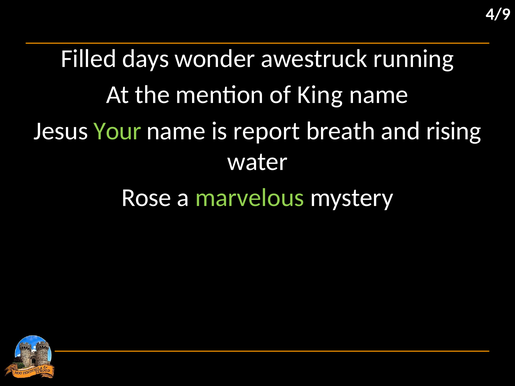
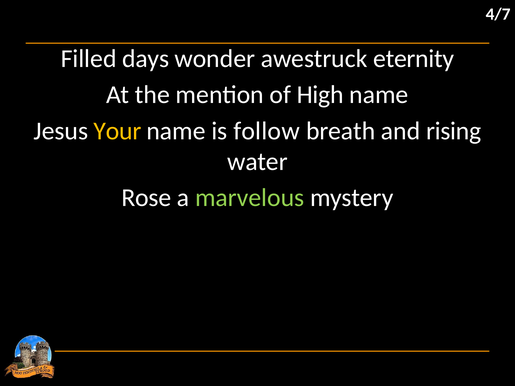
4/9: 4/9 -> 4/7 (498, 14)
running: running -> eternity (414, 59)
King: King -> High (320, 95)
Your colour: light green -> yellow (117, 131)
report: report -> follow (267, 131)
